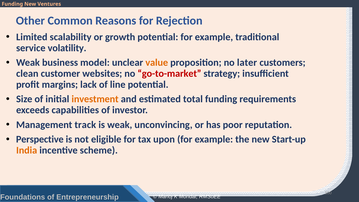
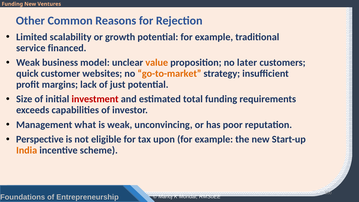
volatility: volatility -> financed (67, 48)
clean: clean -> quick (27, 74)
go-to-market colour: red -> orange (169, 74)
line: line -> just (118, 84)
investment colour: orange -> red (95, 99)
track: track -> what (85, 125)
